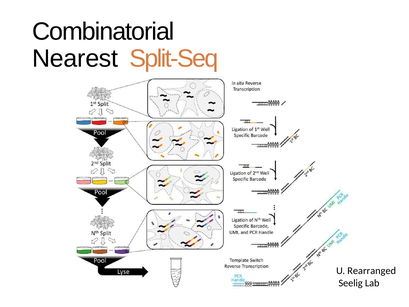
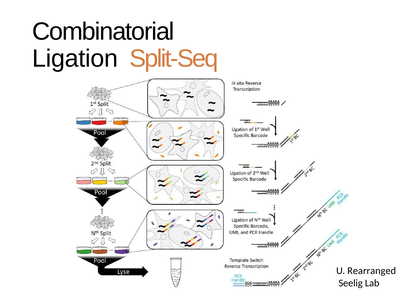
Nearest: Nearest -> Ligation (75, 58)
